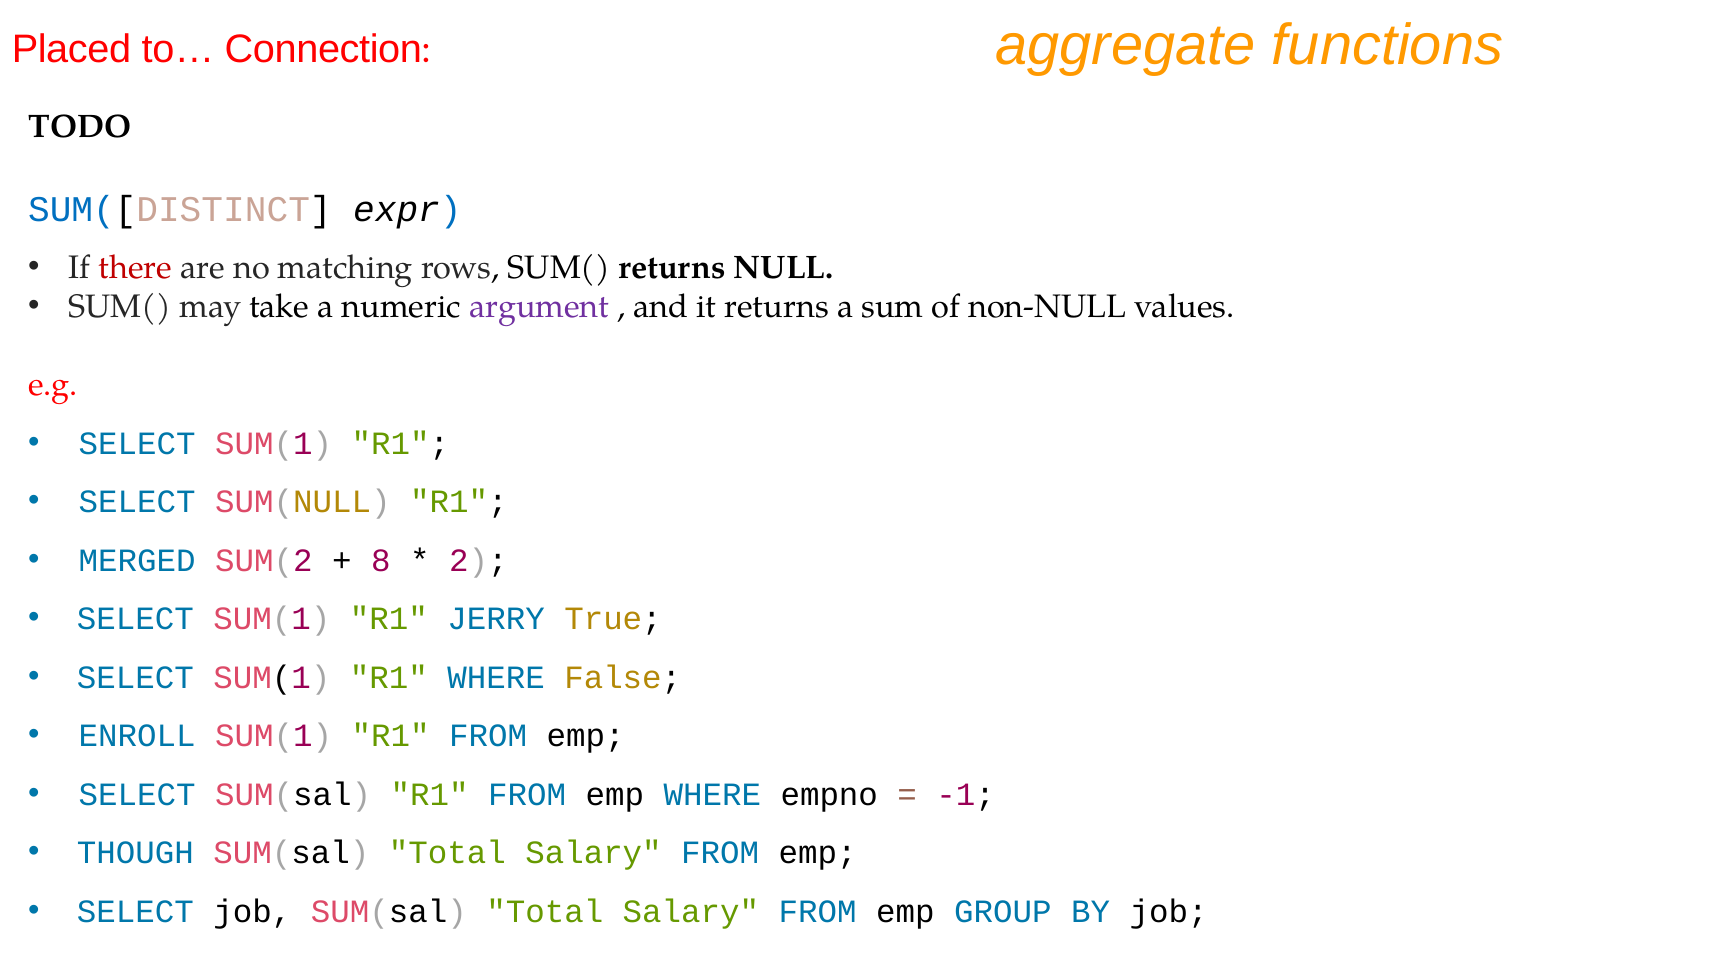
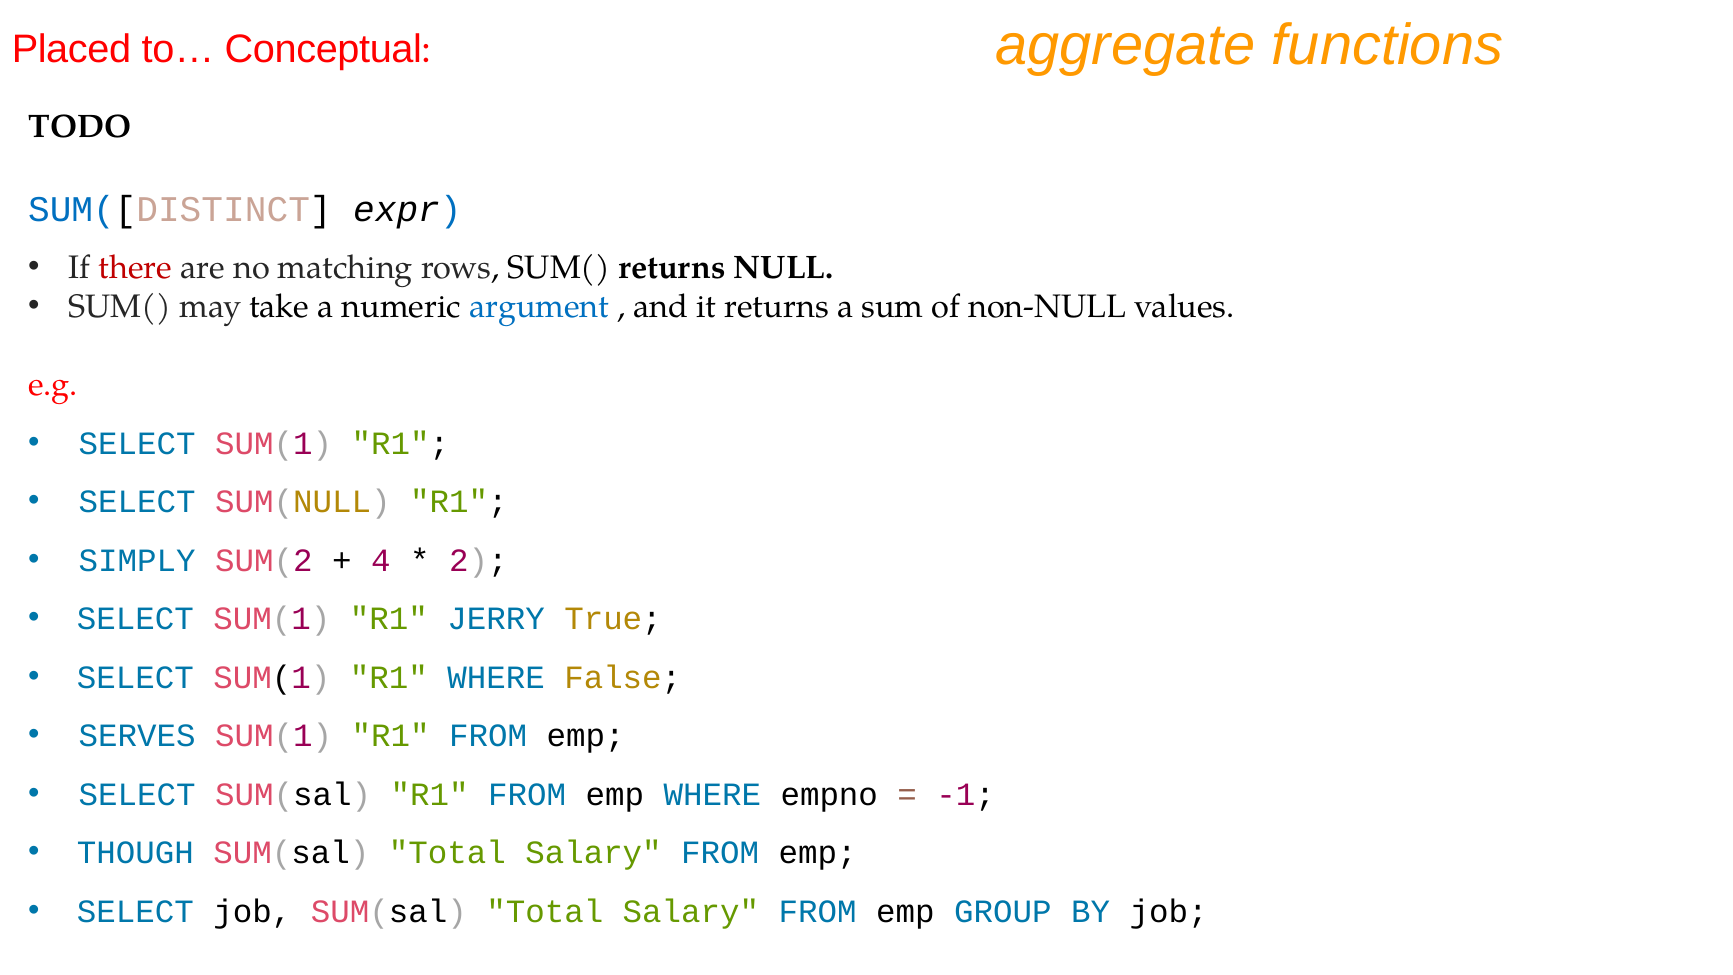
Connection: Connection -> Conceptual (323, 50)
argument colour: purple -> blue (539, 307)
MERGED: MERGED -> SIMPLY (137, 560)
8: 8 -> 4 (381, 560)
ENROLL: ENROLL -> SERVES (137, 736)
